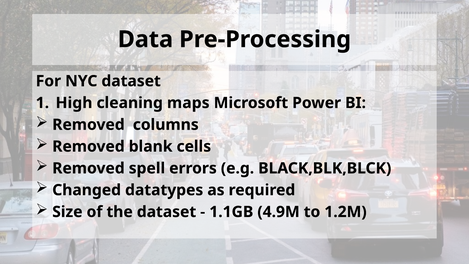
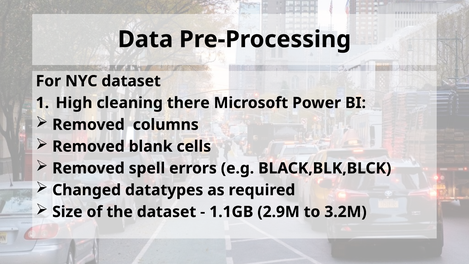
maps: maps -> there (188, 103)
4.9M: 4.9M -> 2.9M (279, 212)
1.2M: 1.2M -> 3.2M (346, 212)
